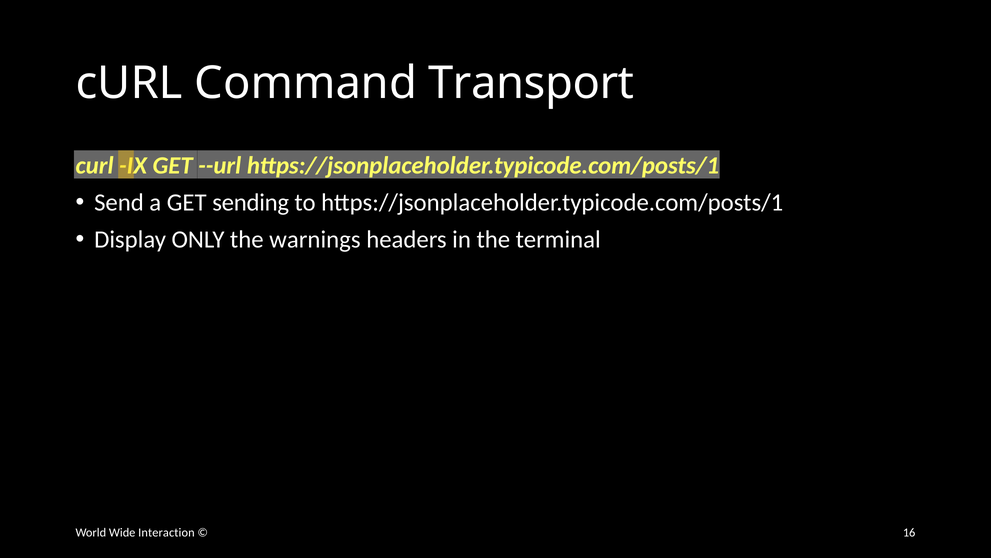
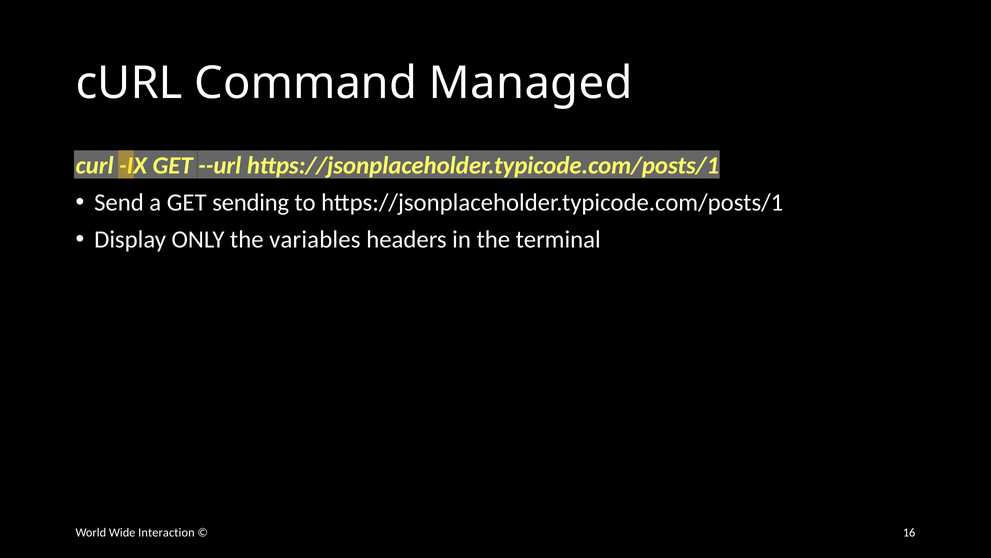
Transport: Transport -> Managed (531, 83)
warnings: warnings -> variables (315, 239)
